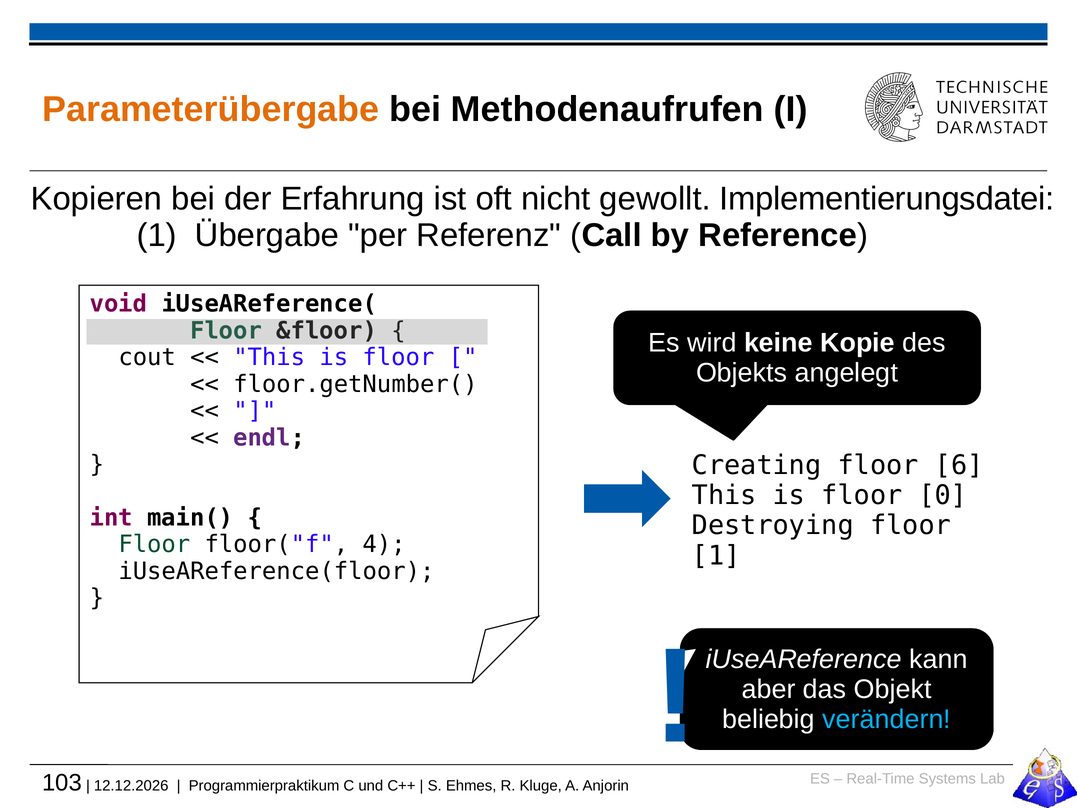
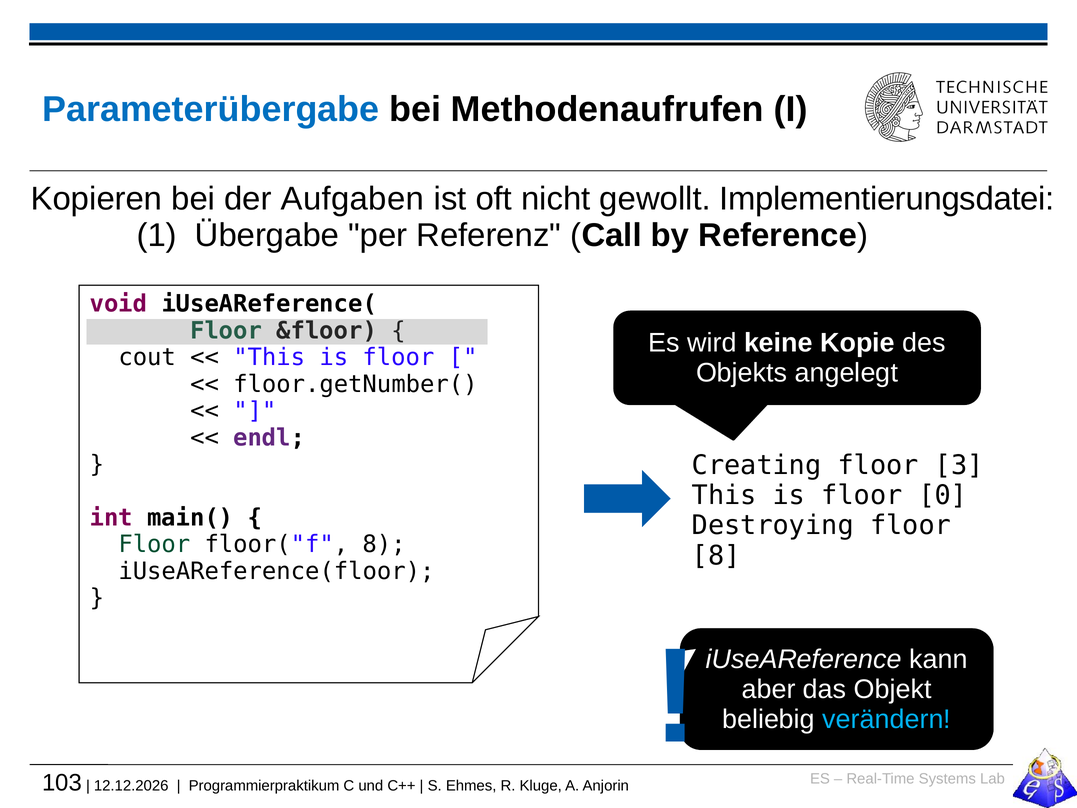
Parameterübergabe colour: orange -> blue (211, 109)
Erfahrung: Erfahrung -> Aufgaben (352, 199)
6: 6 -> 3 (959, 465)
floor("f 4: 4 -> 8 (384, 544)
1: 1 -> 8 (716, 555)
